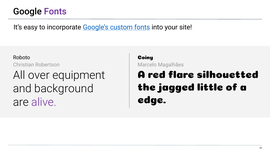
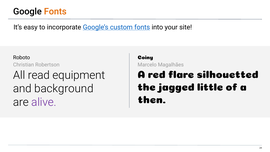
Fonts colour: purple -> orange (55, 11)
over: over -> read (39, 75)
edge: edge -> then (152, 100)
